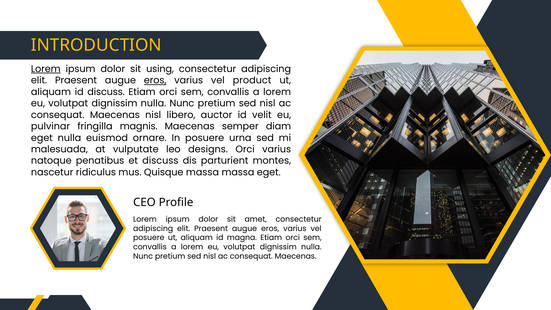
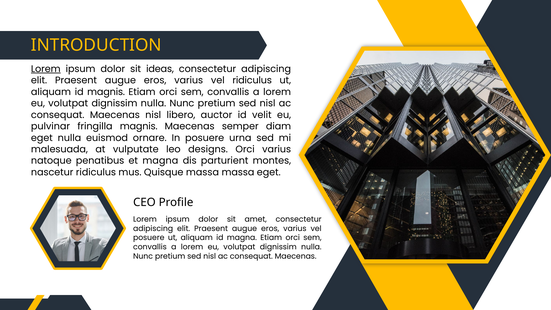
using: using -> ideas (160, 69)
eros underline: present -> none (155, 80)
vel product: product -> ridiculus (252, 80)
id discuss: discuss -> magnis (106, 92)
et discuss: discuss -> magna (160, 161)
